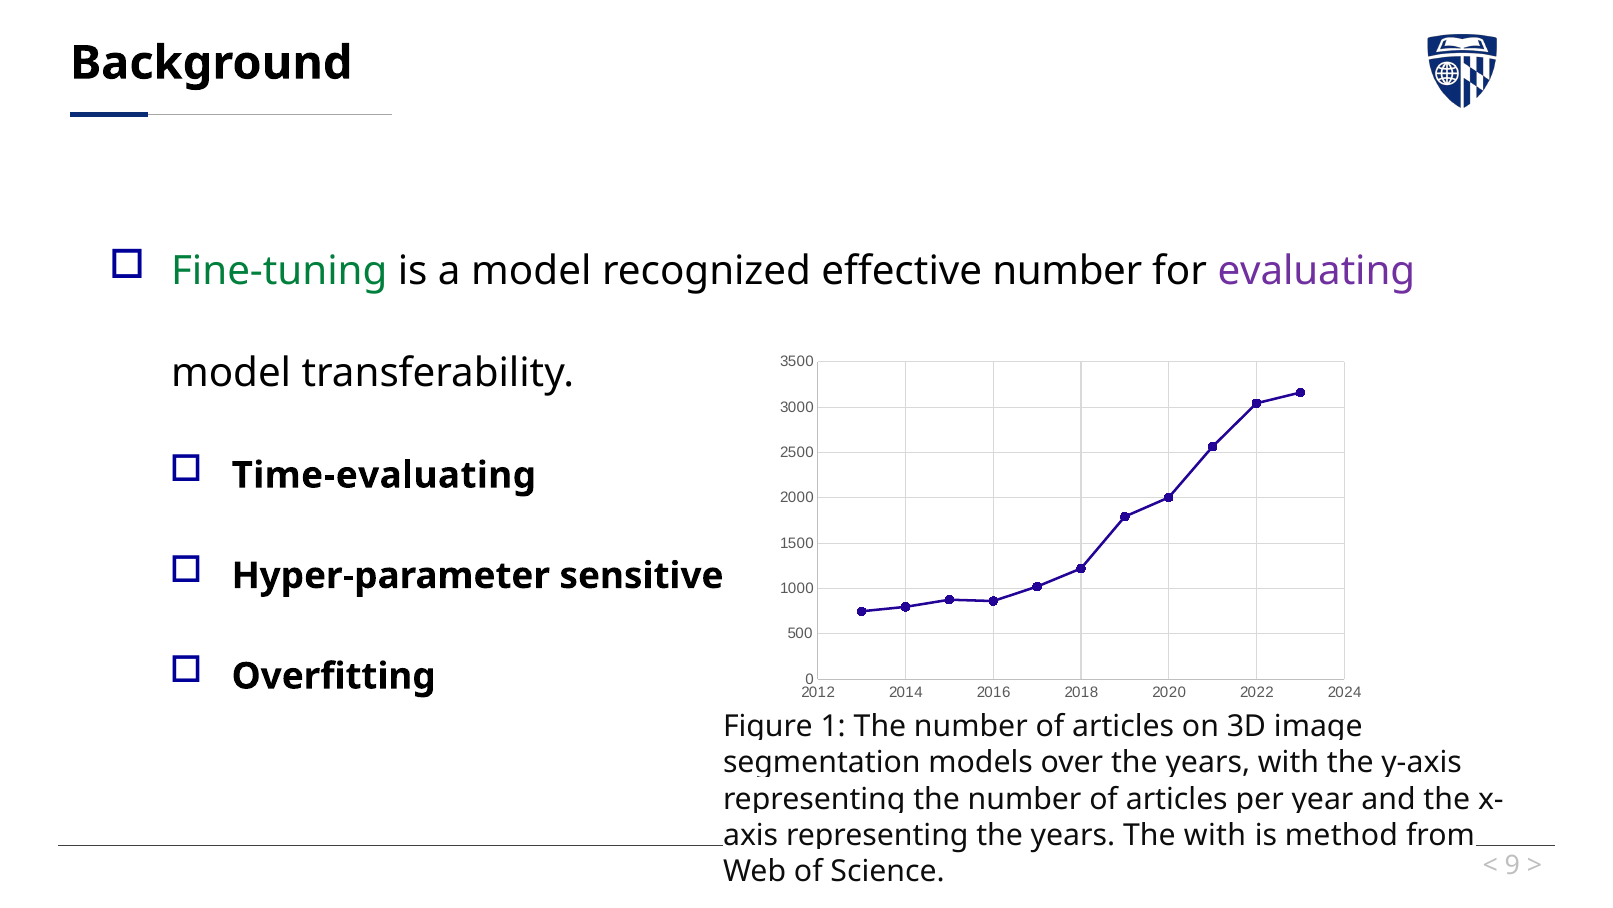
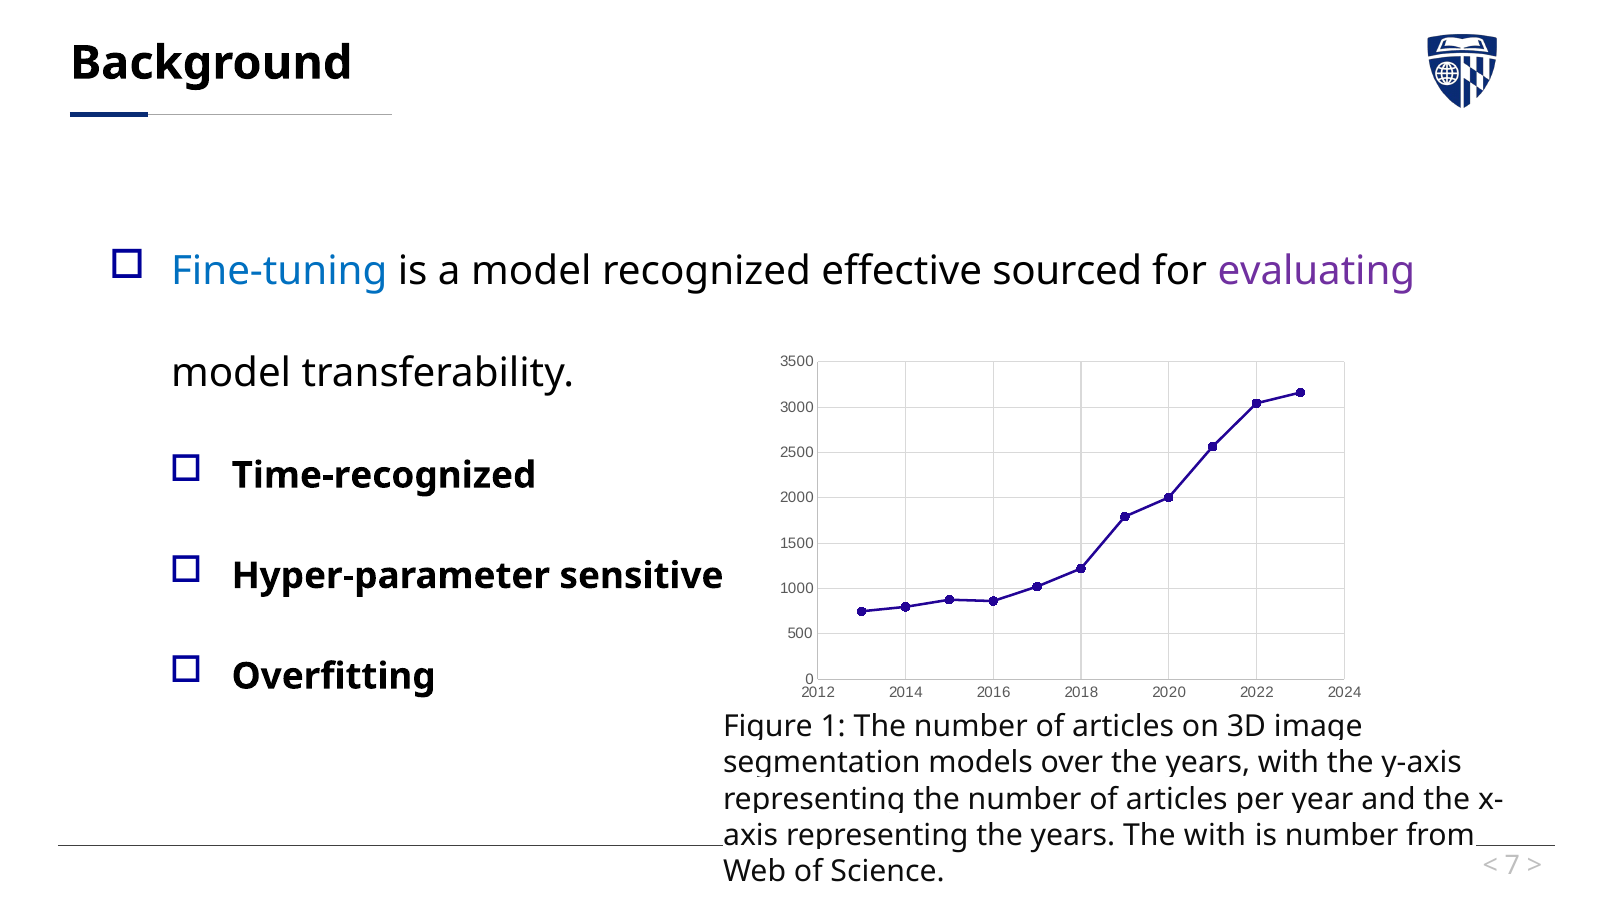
Fine-tuning colour: green -> blue (279, 271)
effective number: number -> sourced (1067, 271)
Time-evaluating: Time-evaluating -> Time-recognized (384, 475)
is method: method -> number (1342, 835)
9: 9 -> 7 (1512, 865)
